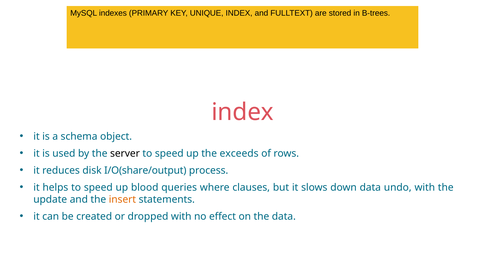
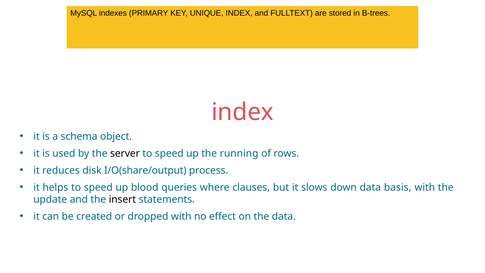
exceeds: exceeds -> running (239, 153)
undo: undo -> basis (398, 187)
insert colour: orange -> black (122, 199)
